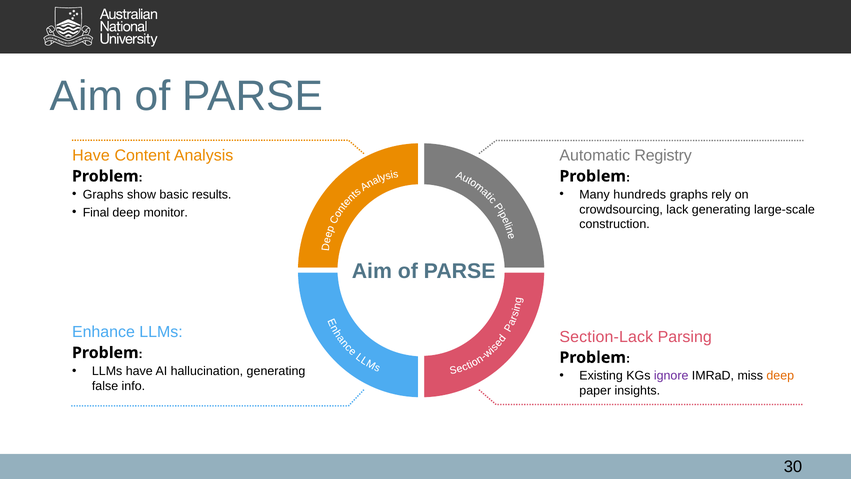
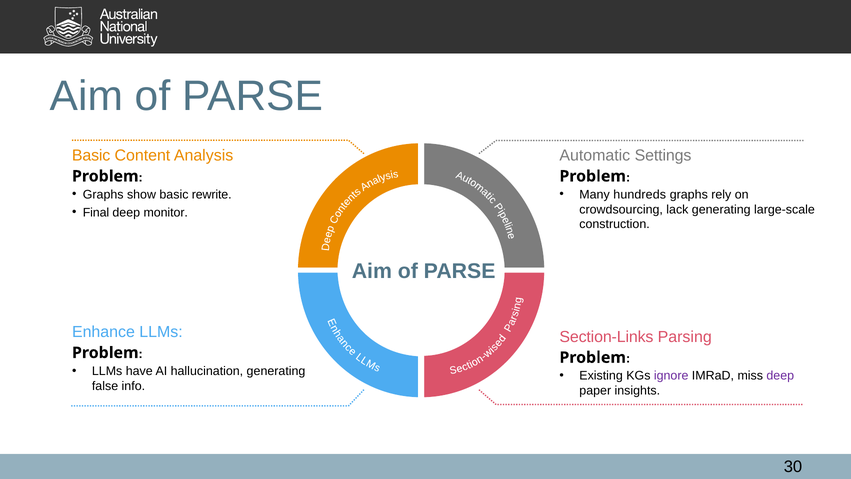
Have: Have -> Basic (91, 155)
Registry: Registry -> Settings (663, 155)
results: results -> rewrite (212, 194)
Section-Lack: Section-Lack -> Section-Links (606, 337)
deep colour: orange -> purple (780, 376)
